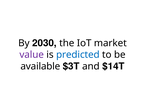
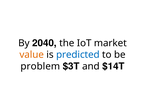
2030: 2030 -> 2040 (44, 43)
value colour: purple -> orange (32, 55)
available: available -> problem (40, 67)
